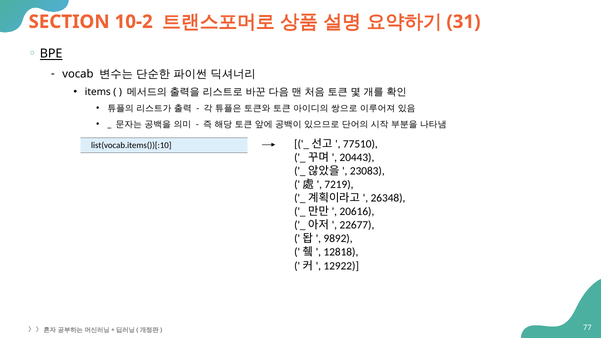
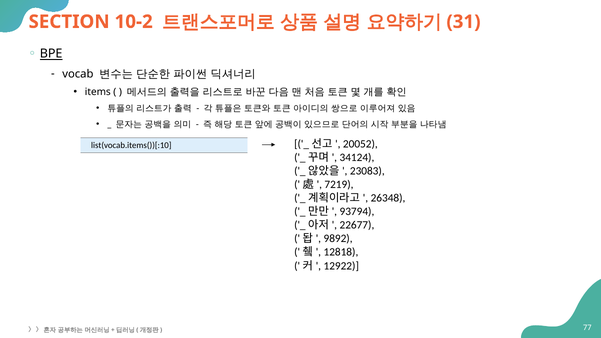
77510: 77510 -> 20052 (360, 144)
20443: 20443 -> 34124 (357, 158)
20616: 20616 -> 93794 (357, 212)
